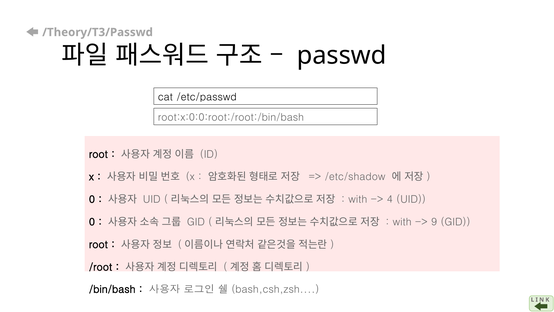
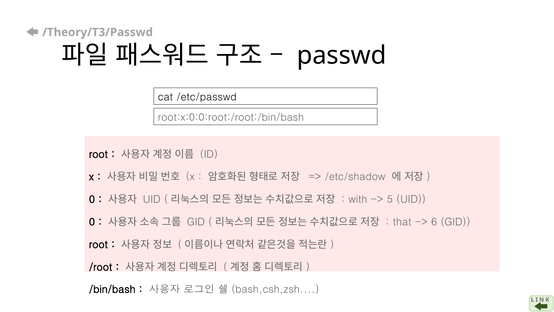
4: 4 -> 5 (390, 199)
with: with -> that (402, 222)
9: 9 -> 6 (434, 222)
